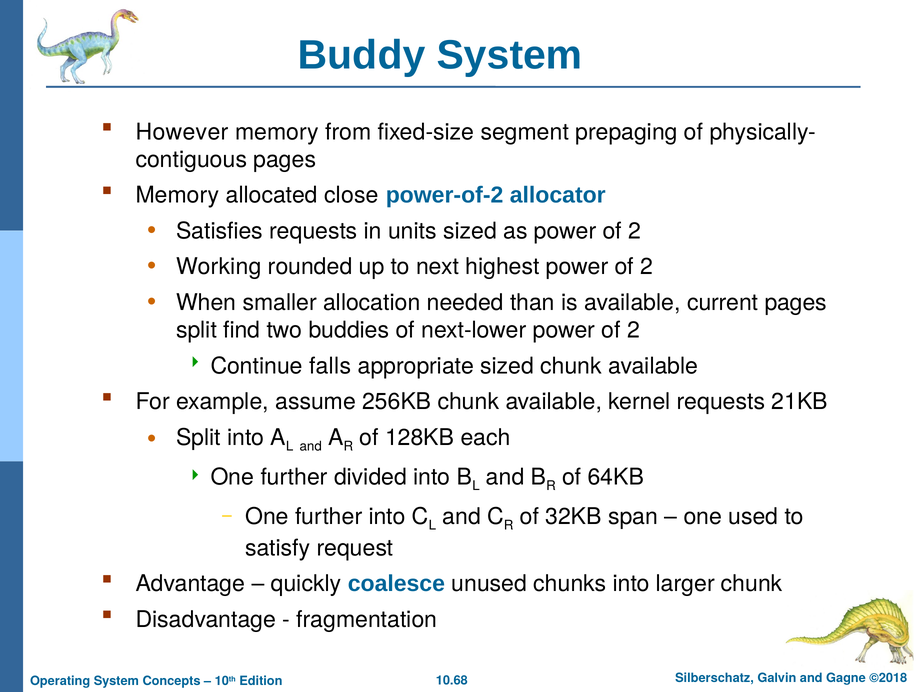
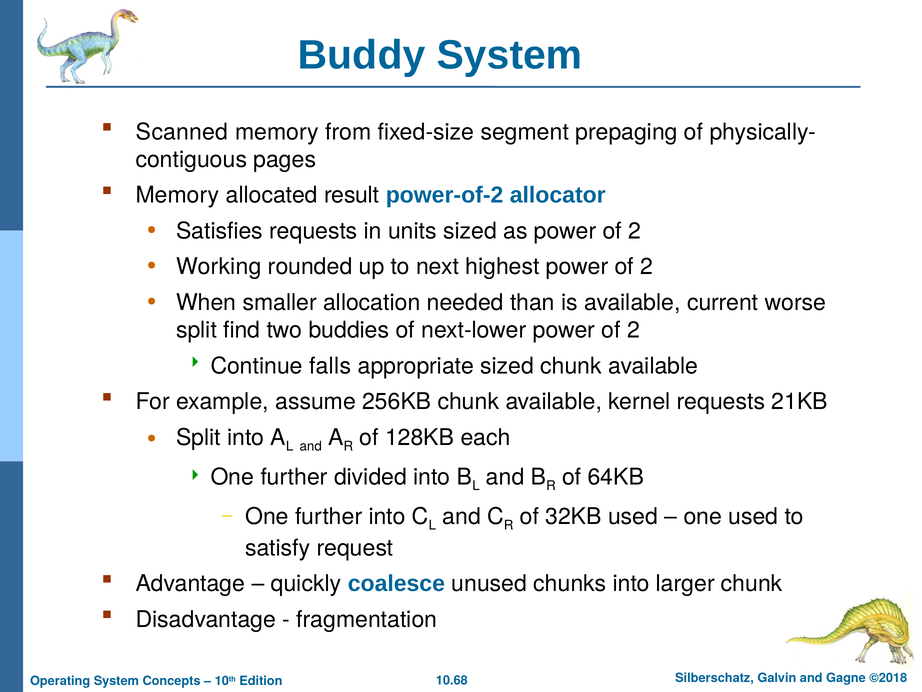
However: However -> Scanned (182, 132)
close: close -> result (352, 195)
current pages: pages -> worse (796, 302)
32KB span: span -> used (633, 516)
